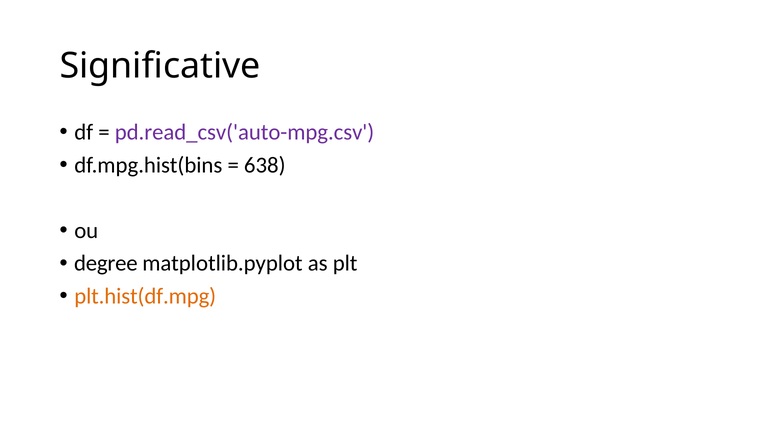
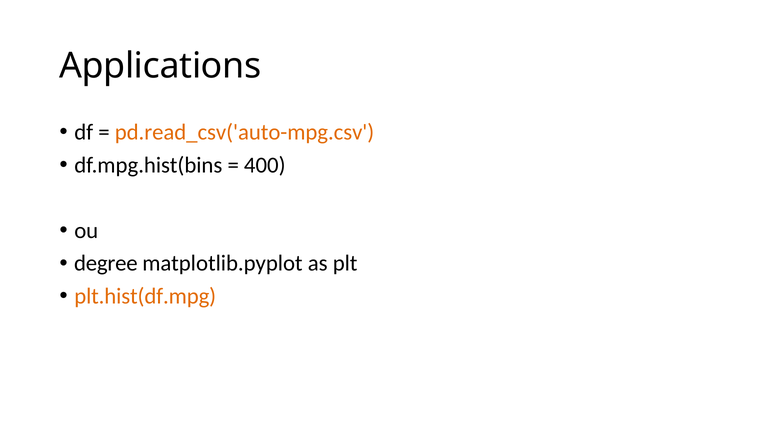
Significative: Significative -> Applications (160, 66)
pd.read_csv('auto-mpg.csv colour: purple -> orange (244, 132)
638: 638 -> 400 (265, 165)
